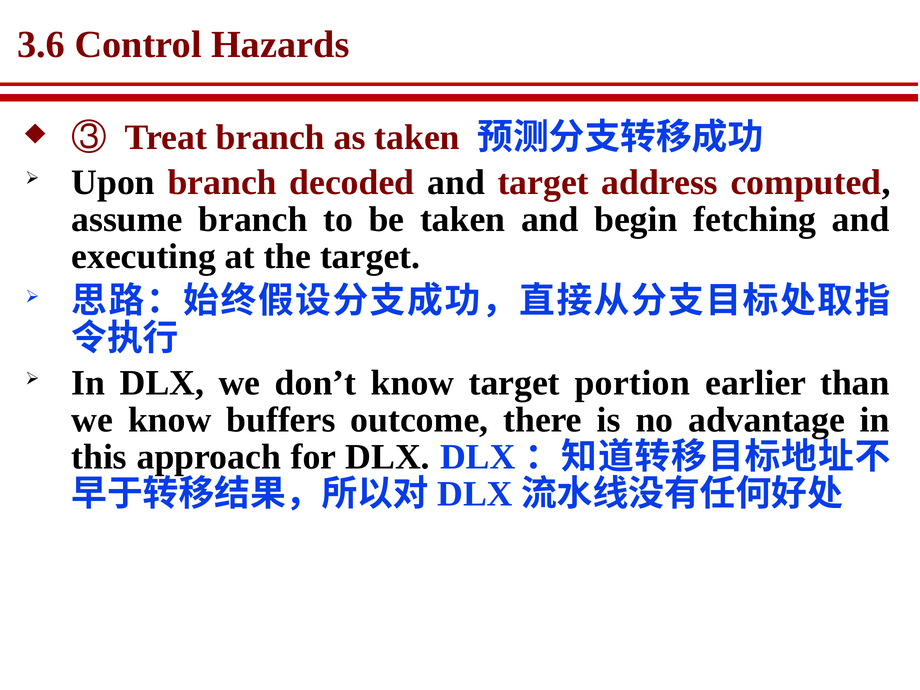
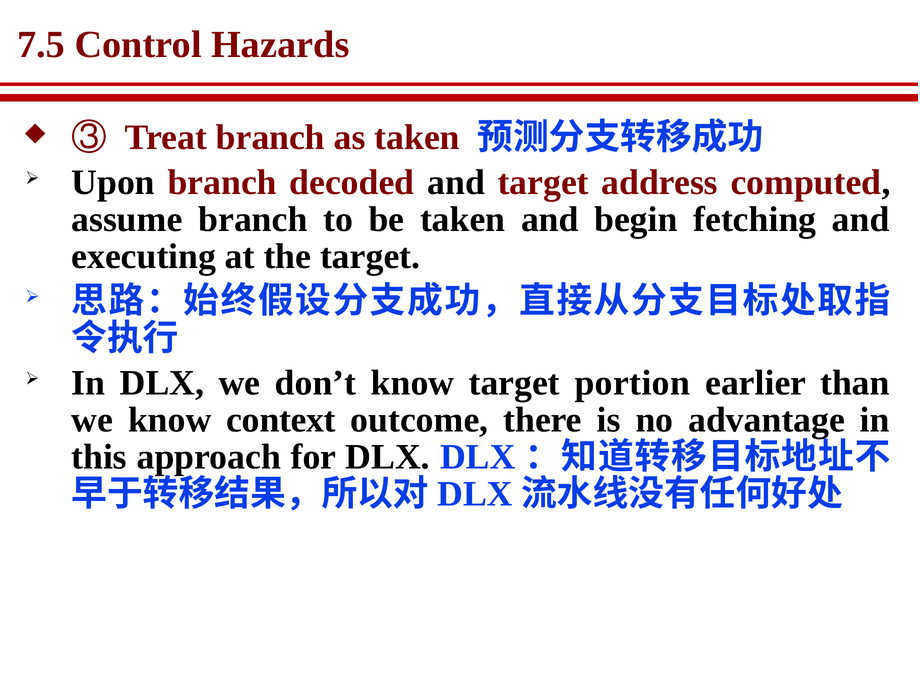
3.6: 3.6 -> 7.5 (41, 45)
buffers: buffers -> context (281, 420)
